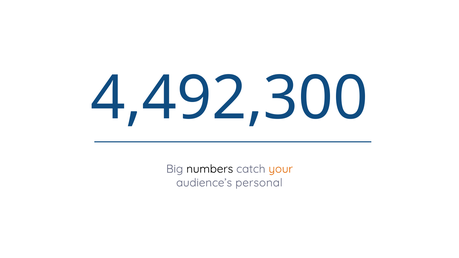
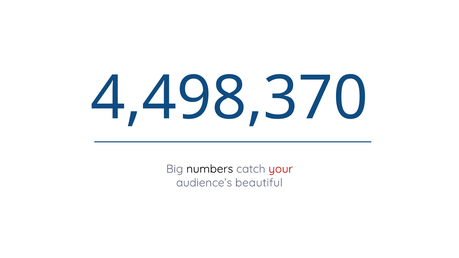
4,492,300: 4,492,300 -> 4,498,370 (229, 99)
your colour: orange -> red (281, 169)
personal: personal -> beautiful (259, 183)
